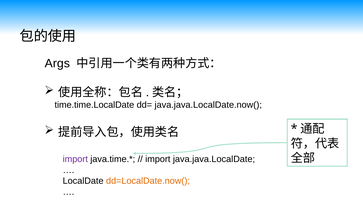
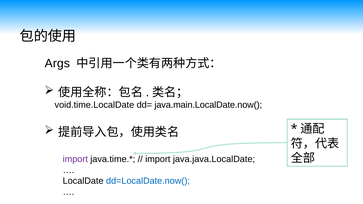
time.time.LocalDate: time.time.LocalDate -> void.time.LocalDate (94, 105)
java.java.LocalDate.now(: java.java.LocalDate.now( -> java.main.LocalDate.now( (208, 105)
dd=LocalDate.now( colour: orange -> blue (148, 181)
